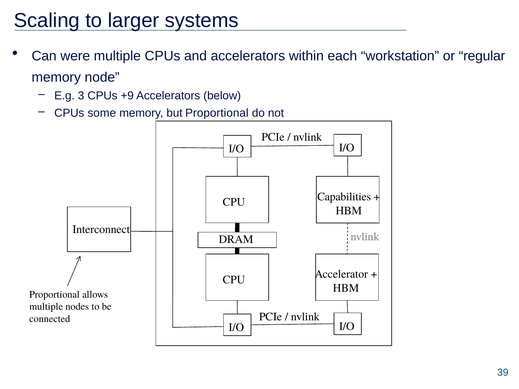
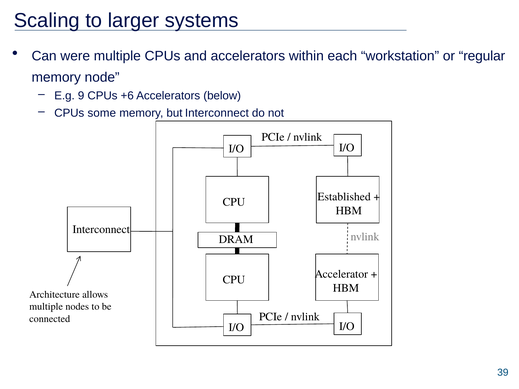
3: 3 -> 9 (81, 96)
+9: +9 -> +6 (127, 96)
but Proportional: Proportional -> Interconnect (217, 113)
Capabilities: Capabilities -> Established (344, 197)
Proportional: Proportional -> Architecture (54, 295)
